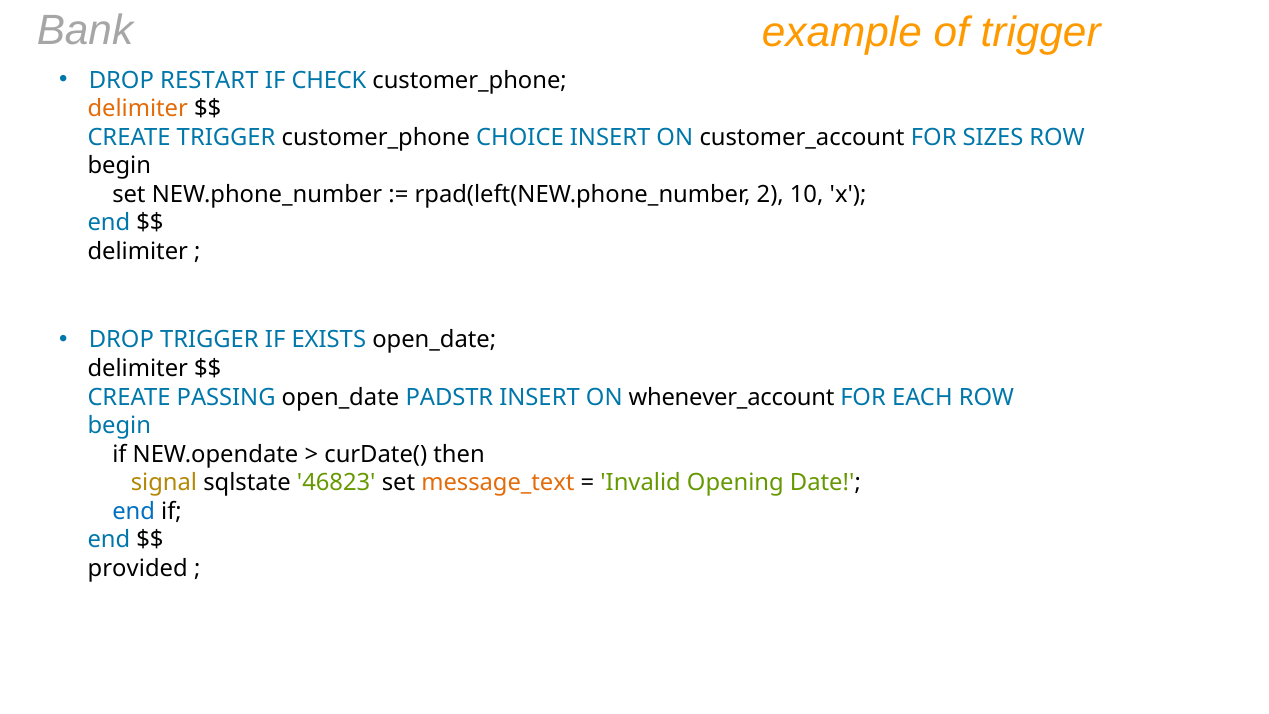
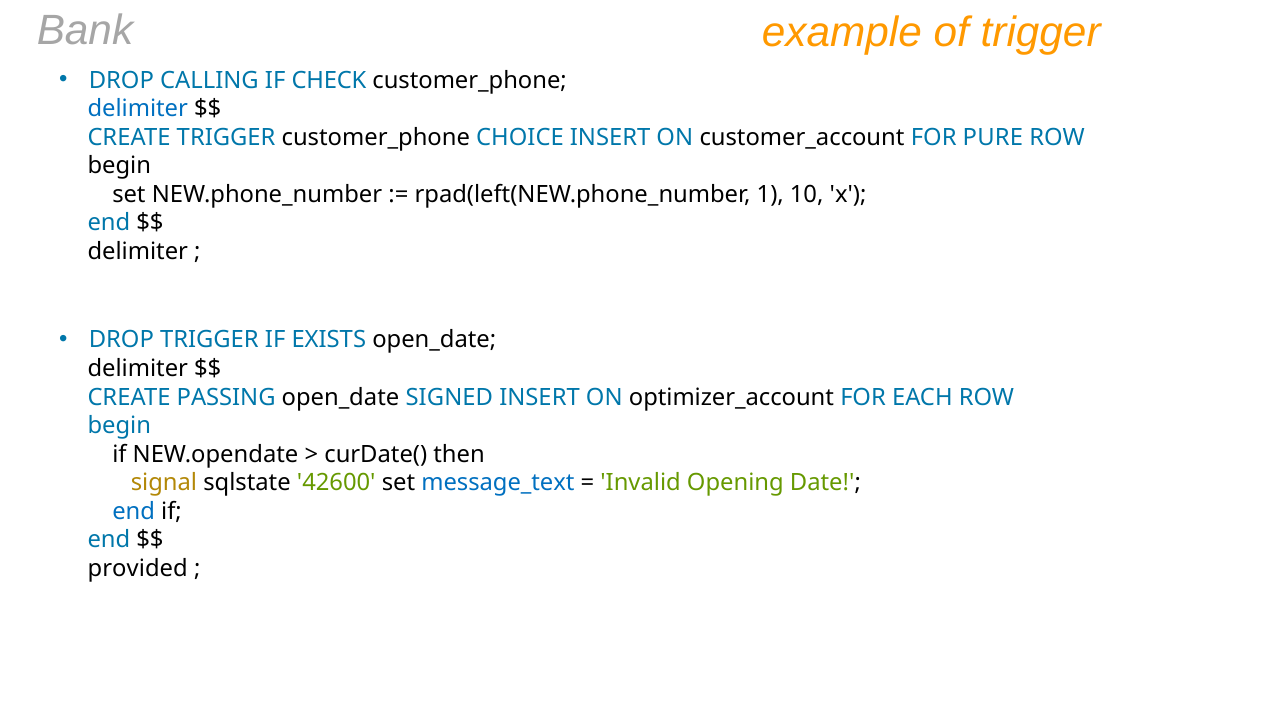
RESTART: RESTART -> CALLING (209, 80)
delimiter colour: orange -> blue (138, 109)
SIZES: SIZES -> PURE (993, 137)
2: 2 -> 1 (770, 194)
PADSTR: PADSTR -> SIGNED (449, 397)
whenever_account: whenever_account -> optimizer_account (731, 397)
46823: 46823 -> 42600 (336, 483)
message_text colour: orange -> blue (498, 483)
